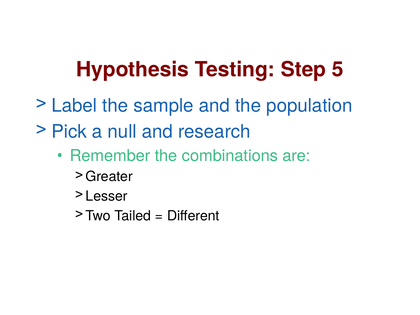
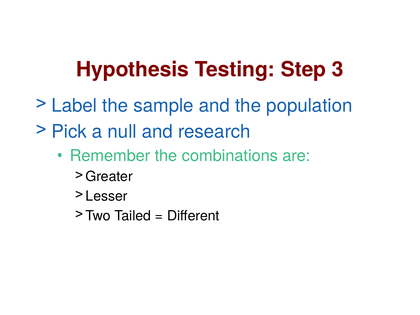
5: 5 -> 3 (338, 70)
